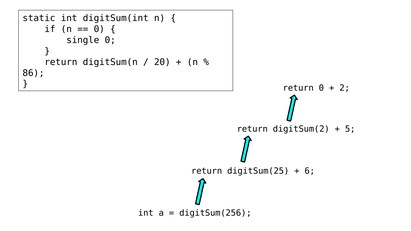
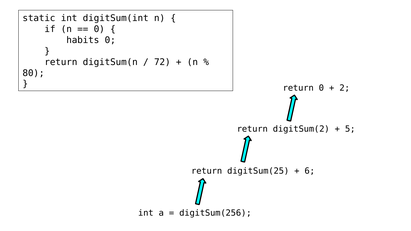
single: single -> habits (83, 40)
20: 20 -> 72 (162, 62)
86: 86 -> 80 (33, 73)
